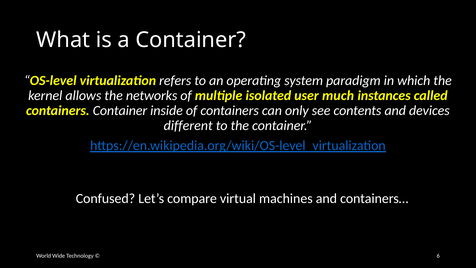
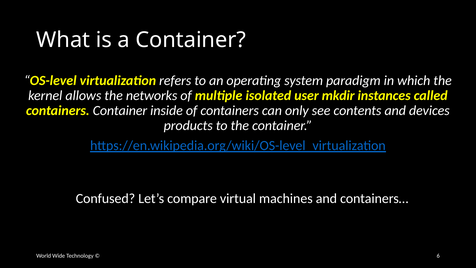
much: much -> mkdir (338, 95)
different: different -> products (188, 125)
